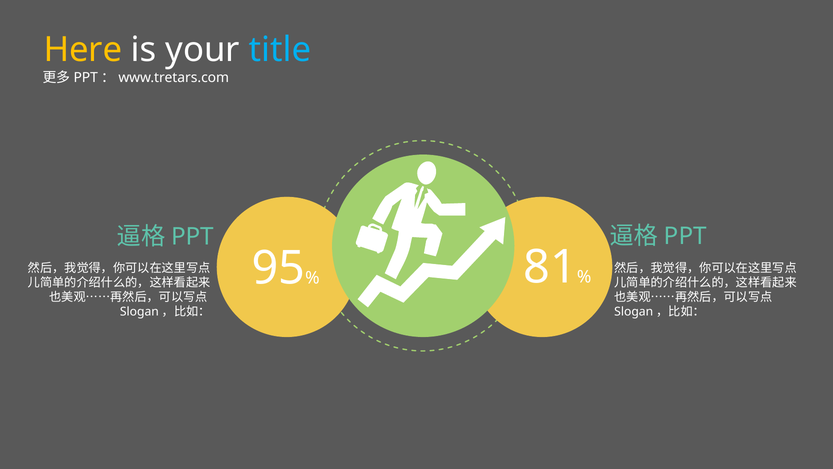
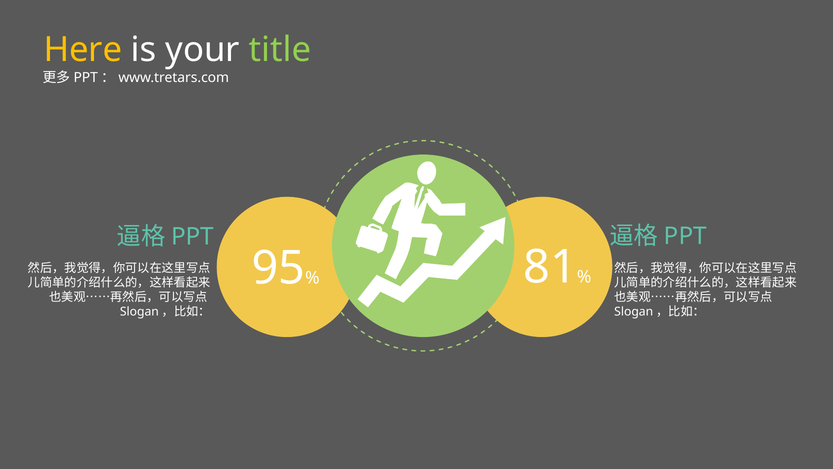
title colour: light blue -> light green (280, 50)
